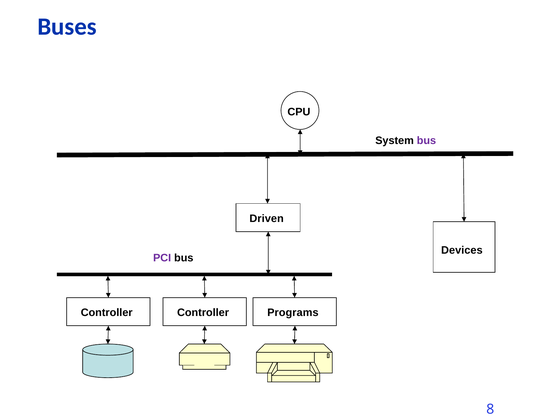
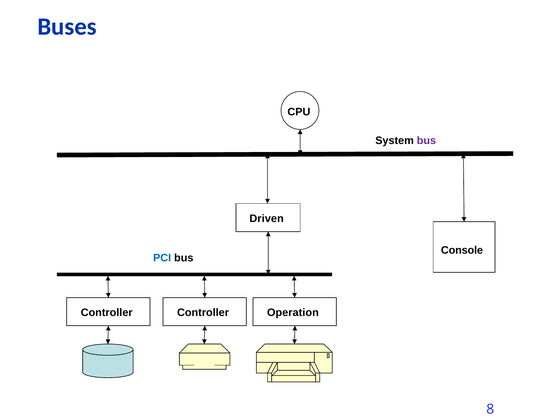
Devices: Devices -> Console (462, 250)
PCI colour: purple -> blue (162, 258)
Programs: Programs -> Operation (293, 313)
